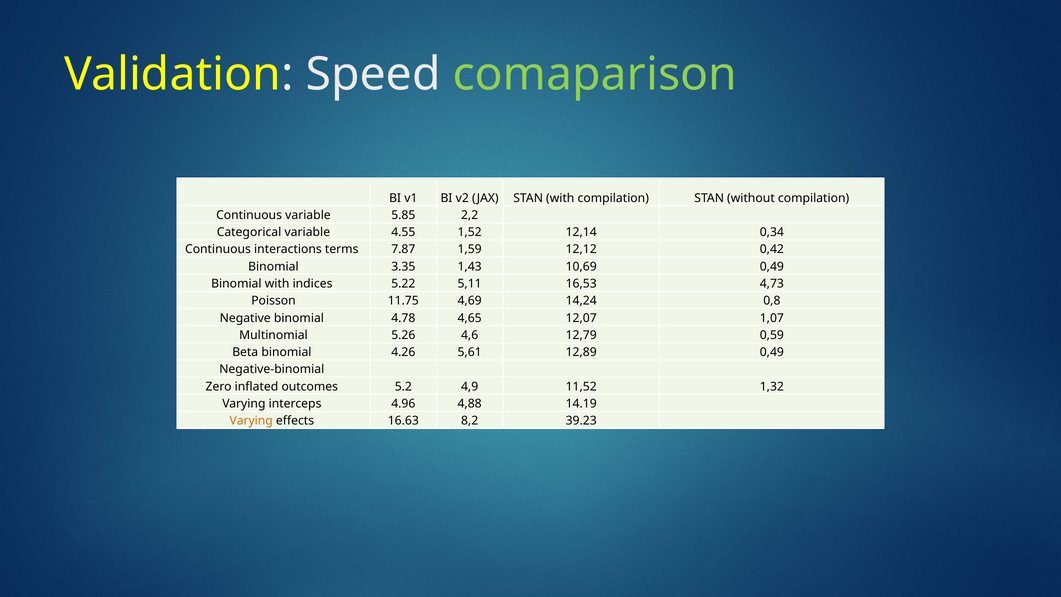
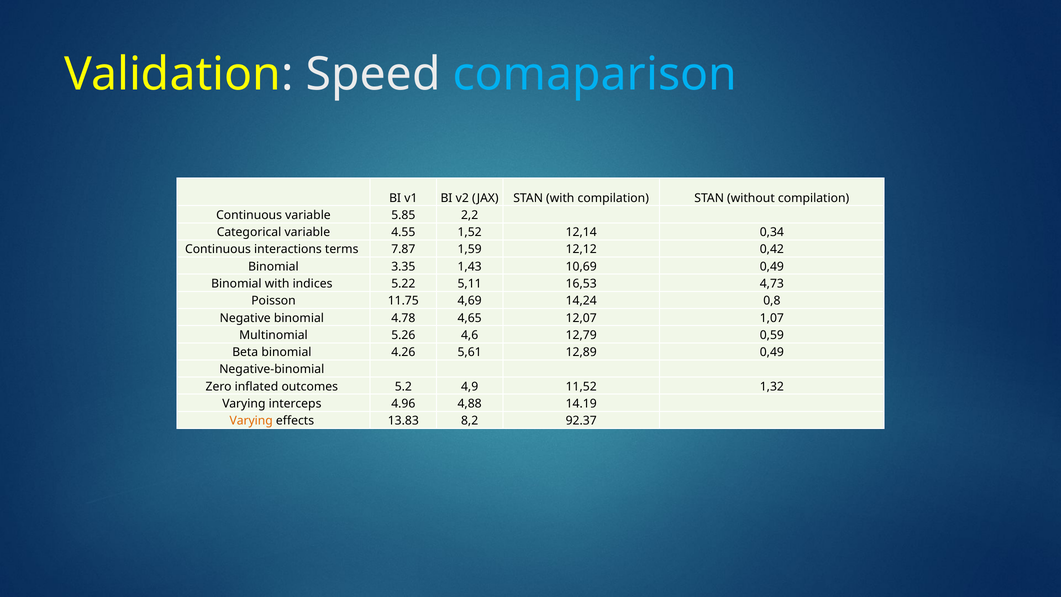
comaparison colour: light green -> light blue (595, 74)
16.63: 16.63 -> 13.83 (403, 421)
39.23: 39.23 -> 92.37 (581, 421)
